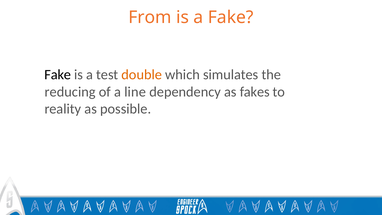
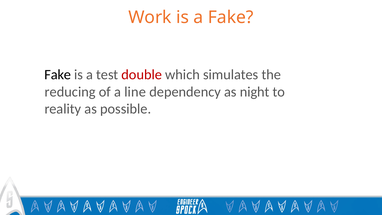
From: From -> Work (150, 17)
double colour: orange -> red (142, 75)
fakes: fakes -> night (255, 92)
